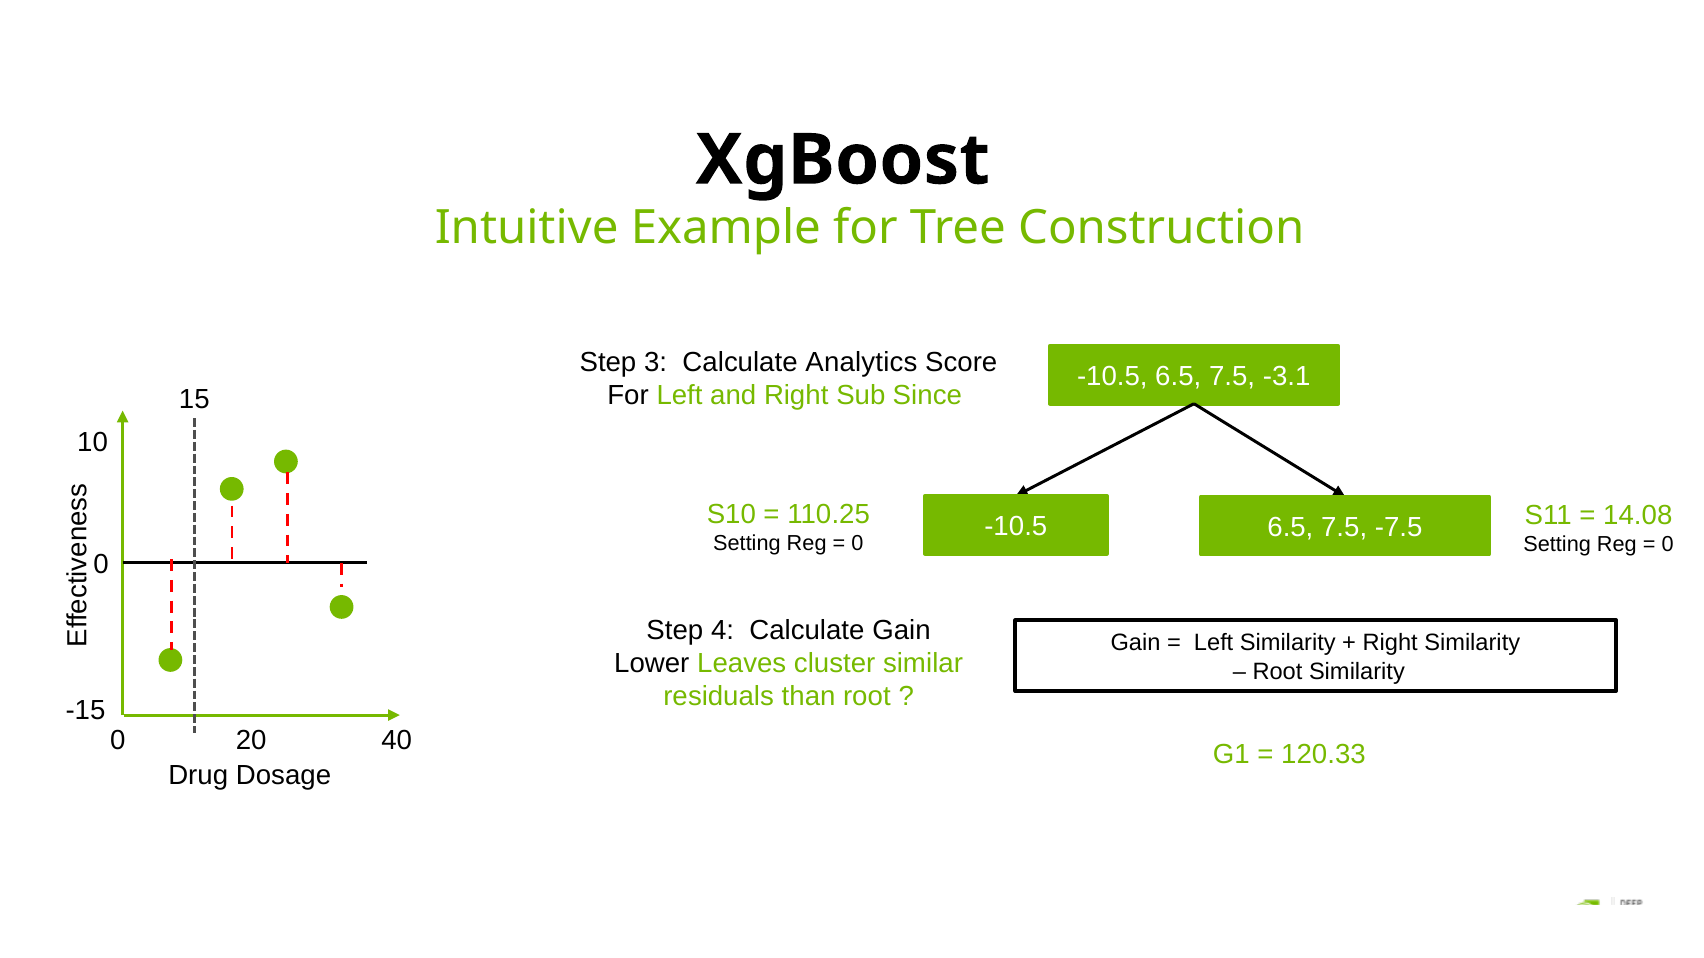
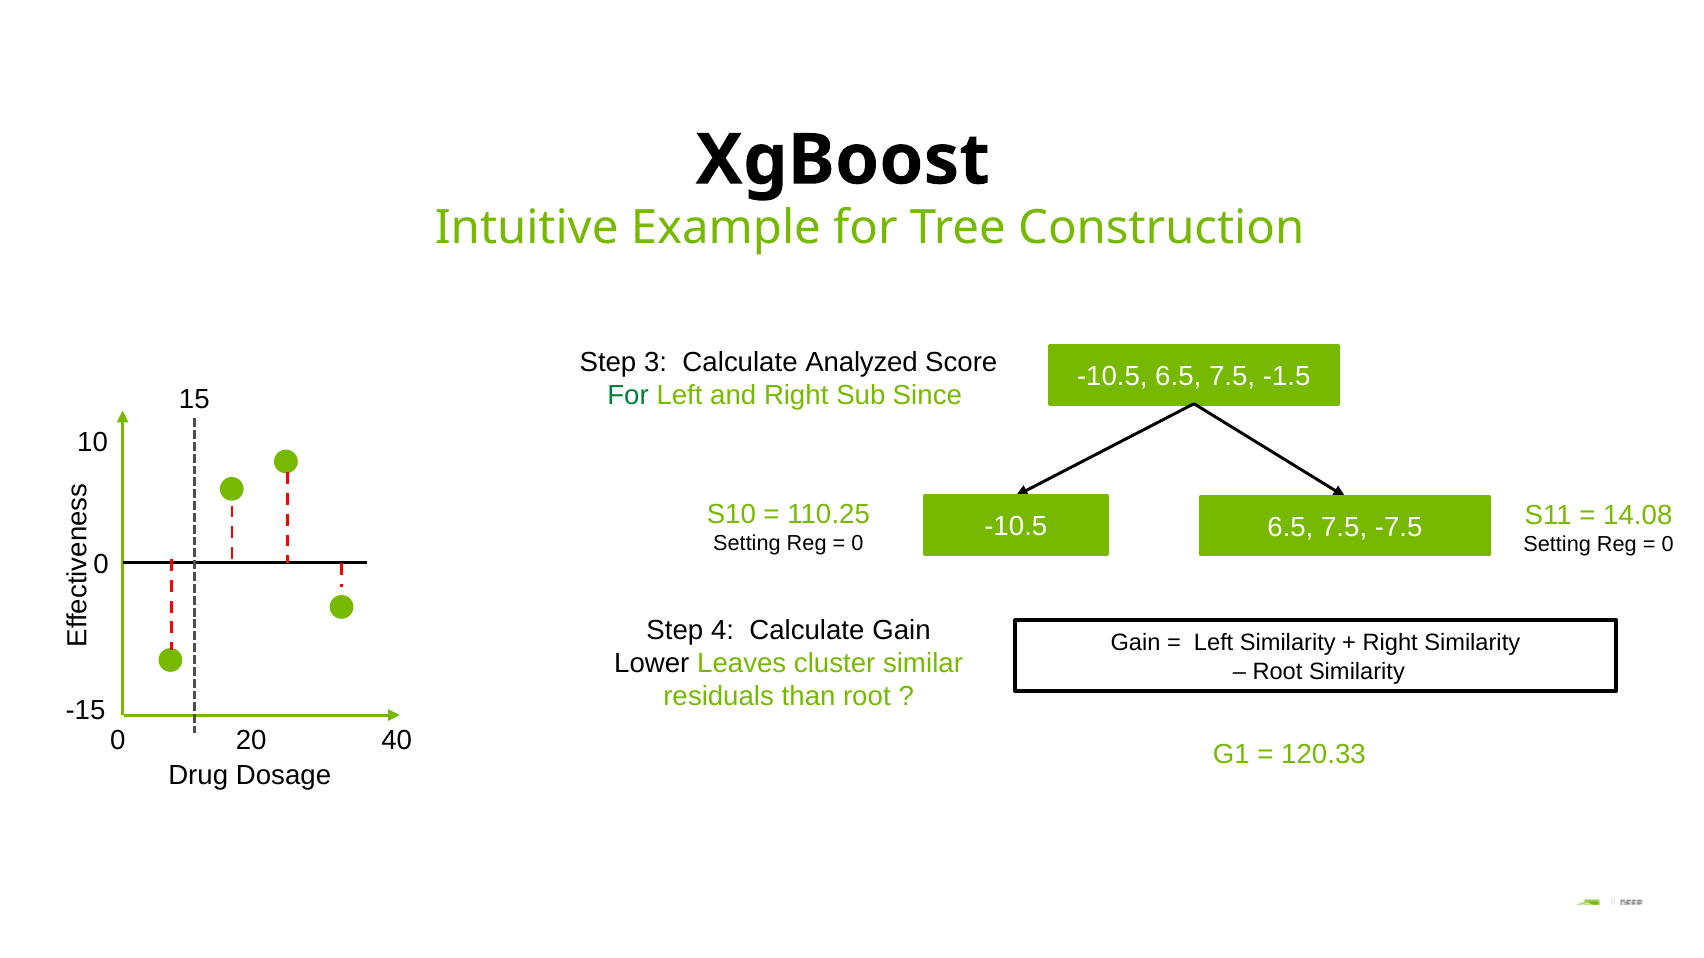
Analytics: Analytics -> Analyzed (862, 363)
-3.1: -3.1 -> -1.5 (1287, 377)
For colour: black -> green (628, 396)
